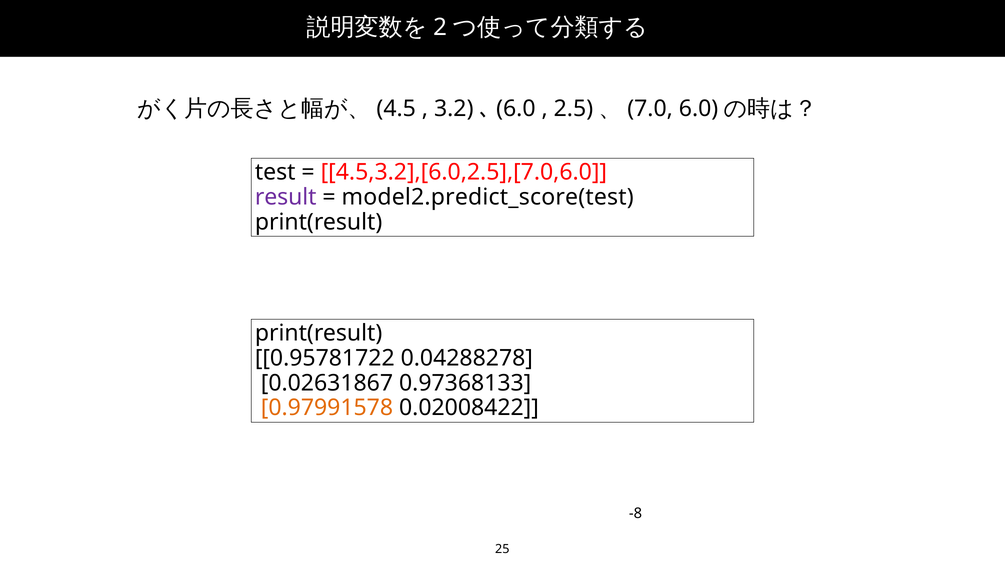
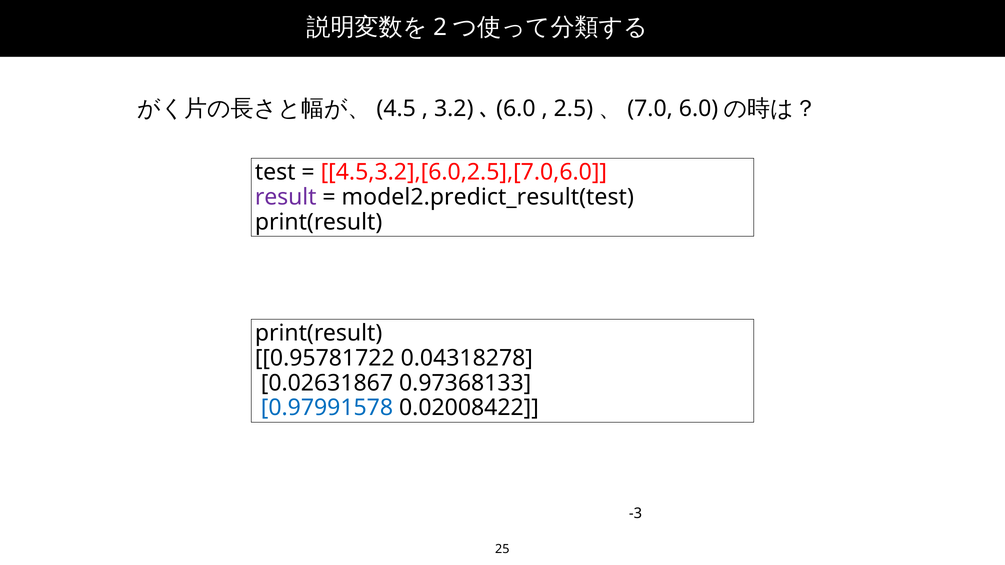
model2.predict_score(test: model2.predict_score(test -> model2.predict_result(test (488, 197)
0.04288278: 0.04288278 -> 0.04318278 (467, 358)
0.97991578 colour: orange -> blue (327, 408)
-8: -8 -> -3 (636, 514)
